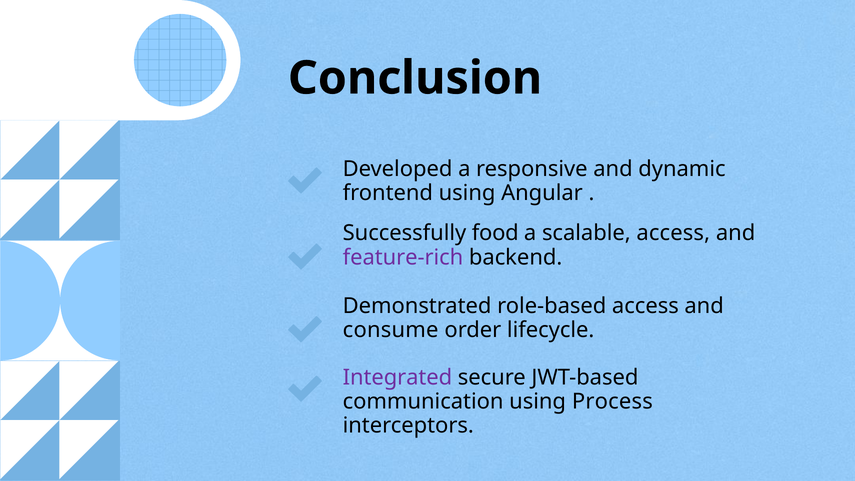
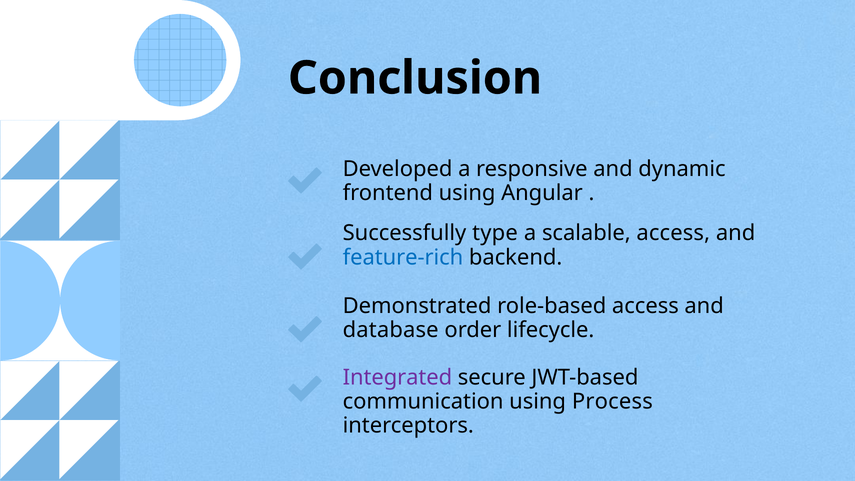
food: food -> type (495, 233)
feature-rich colour: purple -> blue (403, 257)
consume: consume -> database (391, 330)
